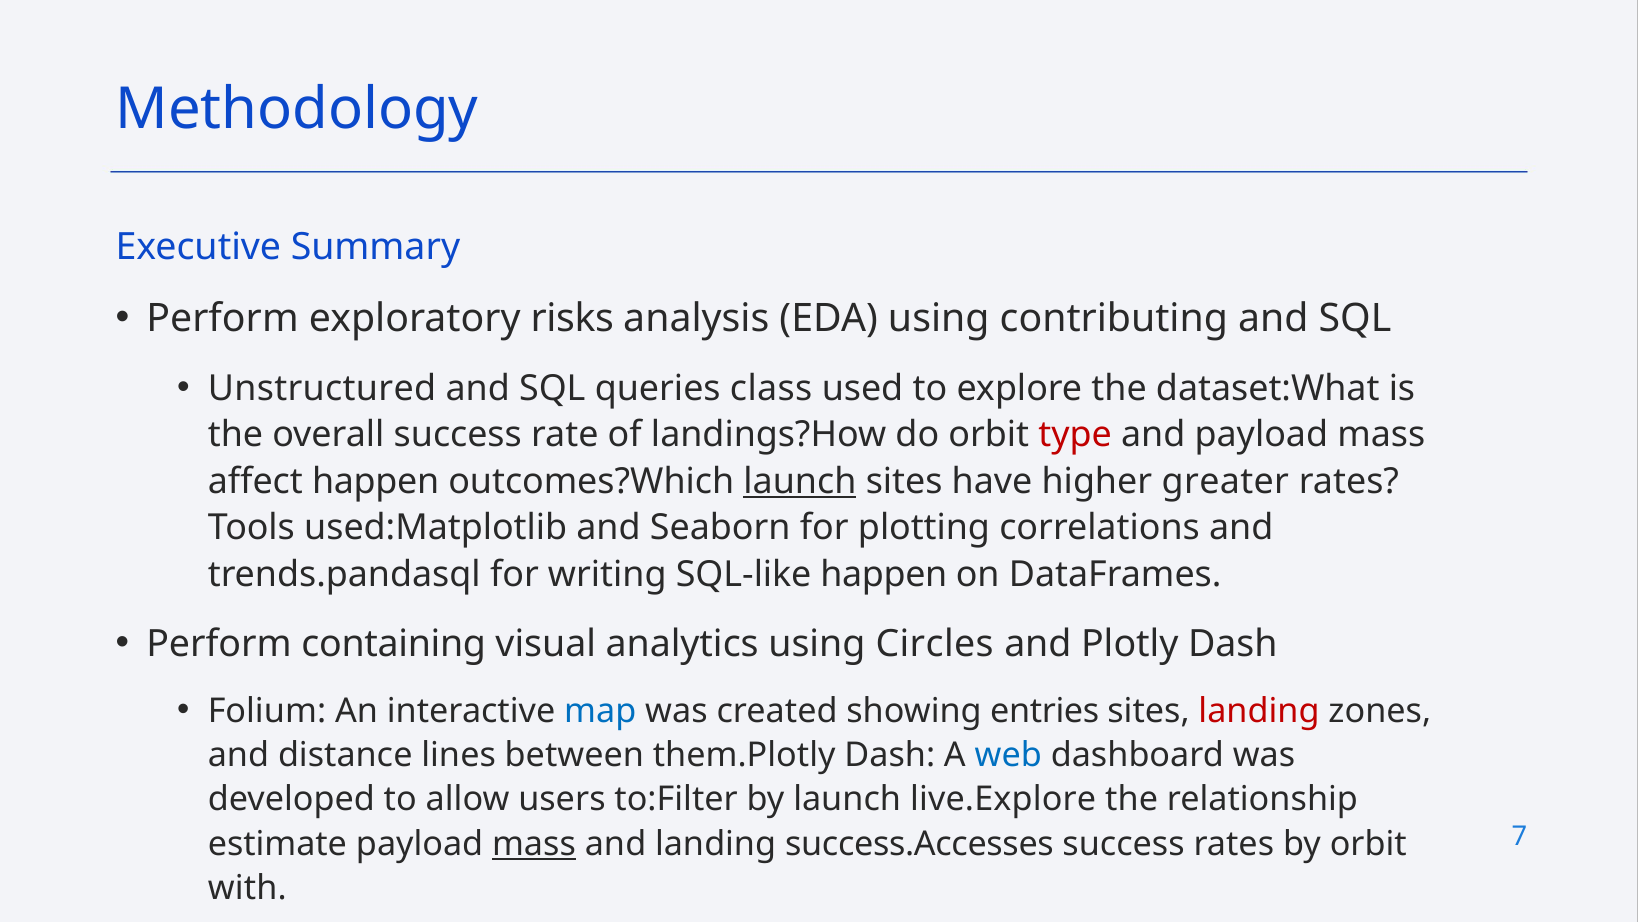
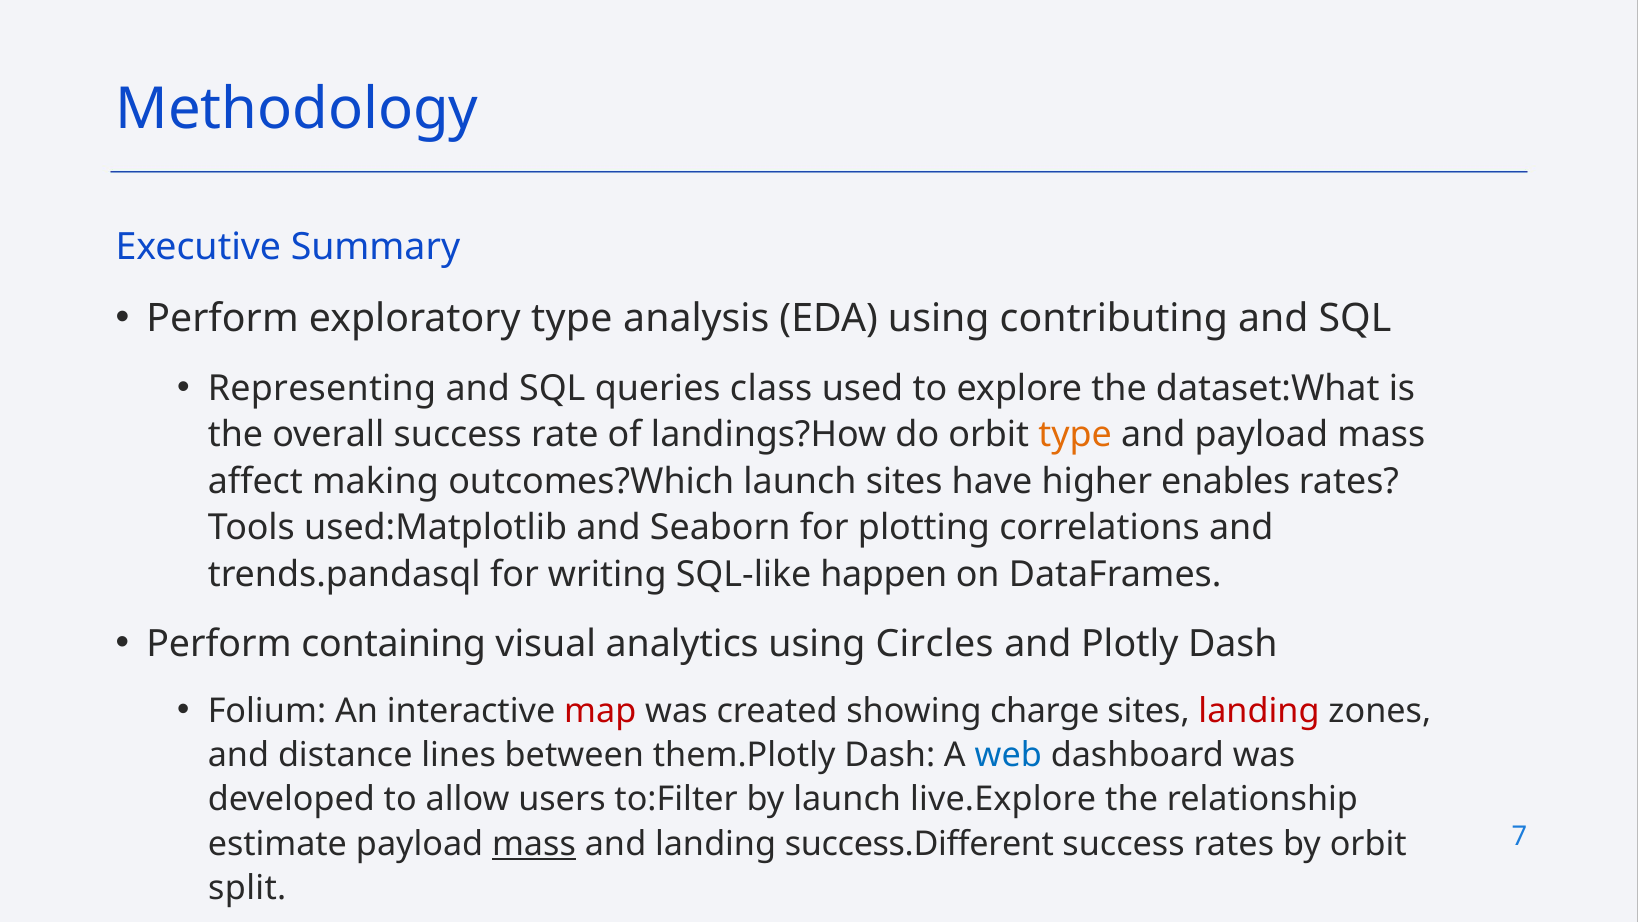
exploratory risks: risks -> type (572, 319)
Unstructured: Unstructured -> Representing (322, 388)
type colour: red -> orange (1075, 435)
affect happen: happen -> making (375, 481)
launch underline: present -> none (800, 481)
greater: greater -> enables (1226, 481)
map colour: blue -> red (600, 711)
entries: entries -> charge (1045, 711)
success.Accesses: success.Accesses -> success.Different (919, 843)
with: with -> split (247, 888)
